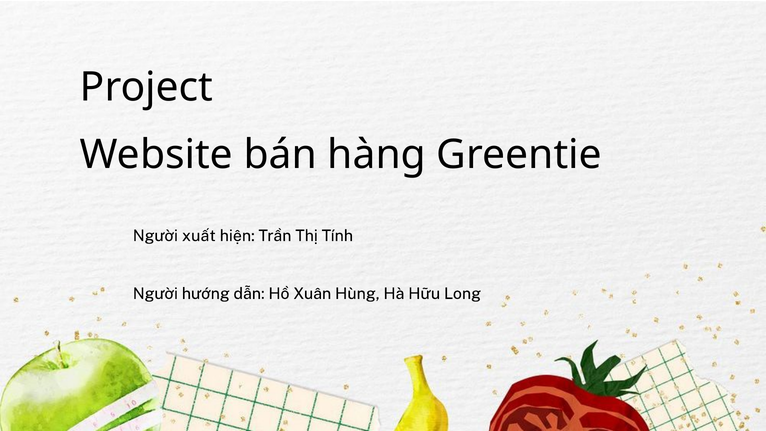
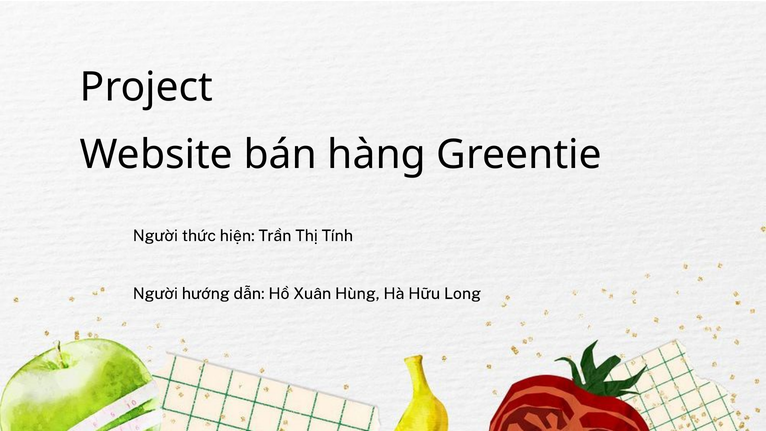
xuất: xuất -> thức (199, 236)
